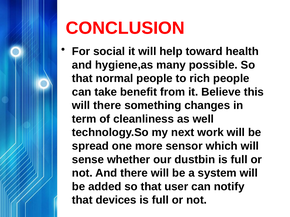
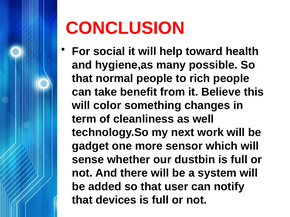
will there: there -> color (107, 106)
spread: spread -> gadget (90, 146)
